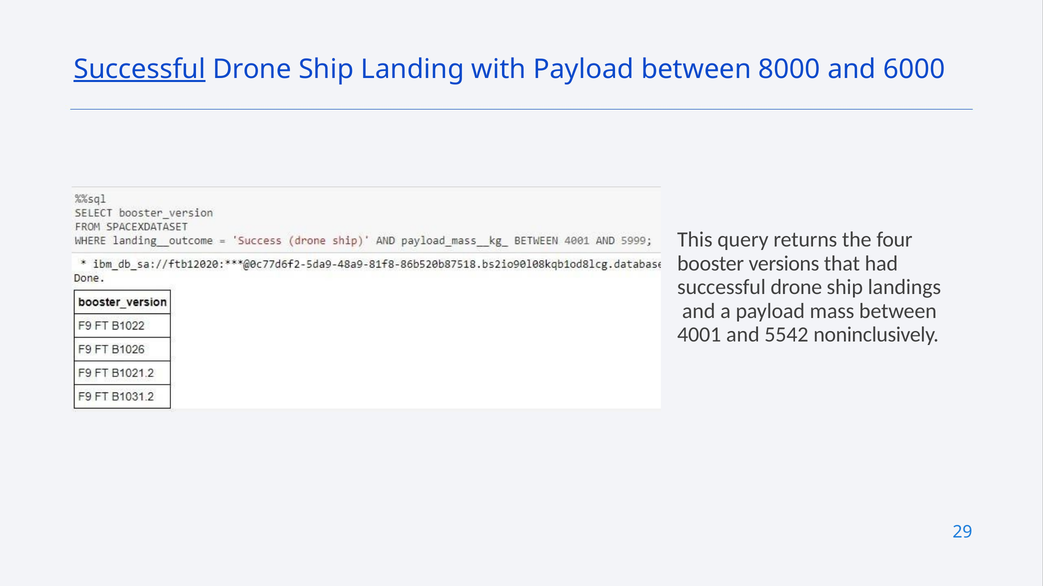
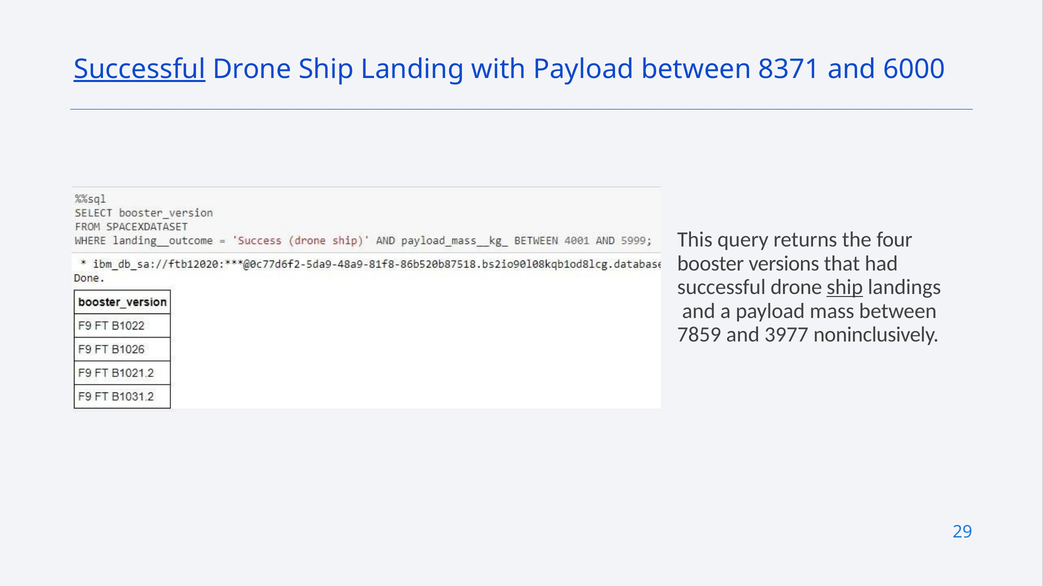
8000: 8000 -> 8371 (789, 69)
ship underline: none -> present (845, 288)
4001: 4001 -> 7859 (699, 335)
5542: 5542 -> 3977 (786, 335)
